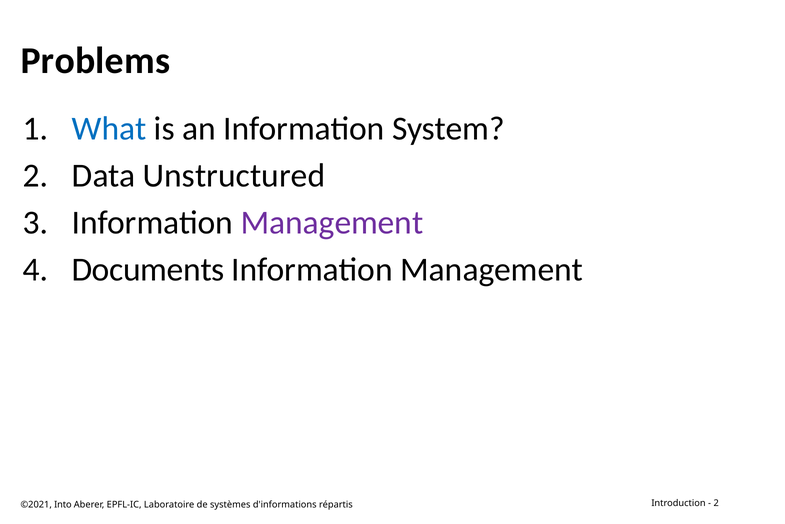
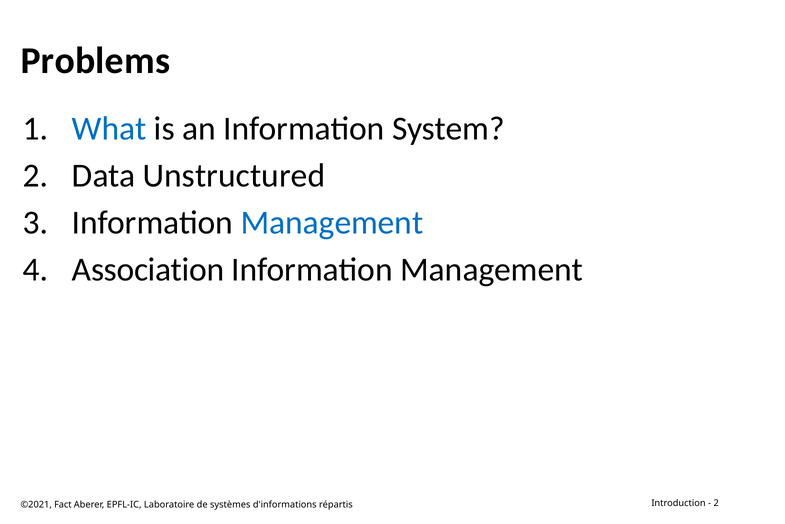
Management colour: purple -> blue (332, 223)
Documents: Documents -> Association (148, 270)
Into: Into -> Fact (63, 504)
